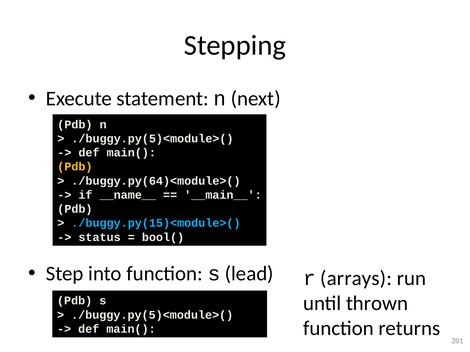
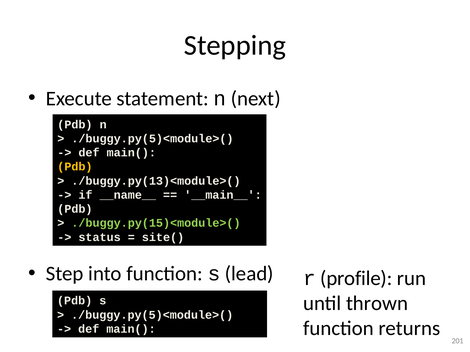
./buggy.py(64)<module>(: ./buggy.py(64)<module>( -> ./buggy.py(13)<module>( (156, 181)
./buggy.py(15)<module>( colour: light blue -> light green (156, 223)
bool(: bool( -> site( (163, 238)
arrays: arrays -> profile (356, 279)
